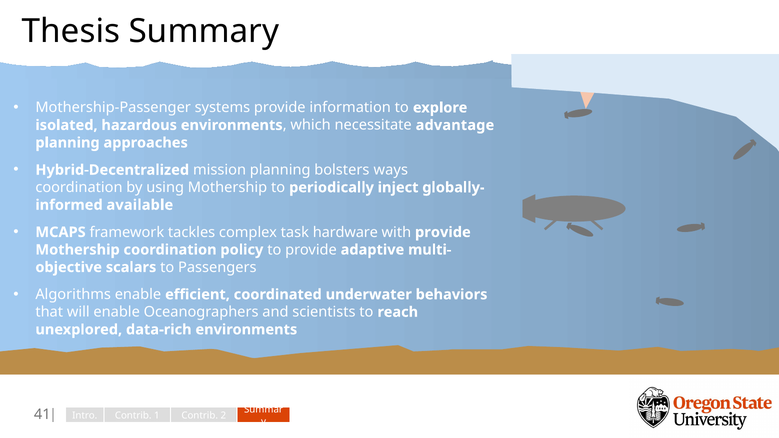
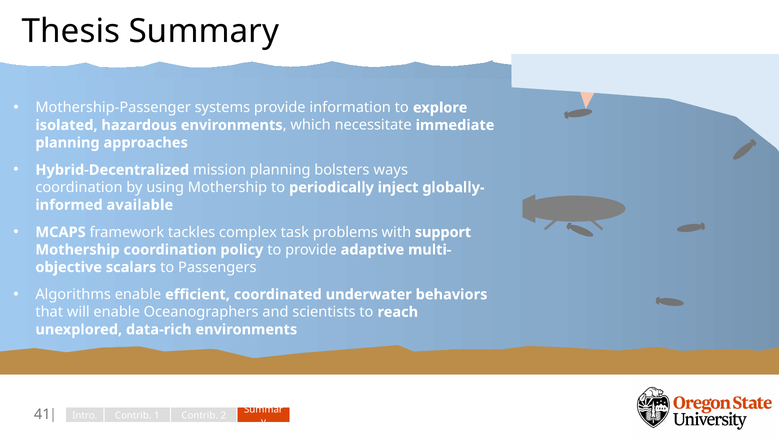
advantage: advantage -> immediate (455, 125)
hardware: hardware -> problems (345, 232)
with provide: provide -> support (443, 232)
